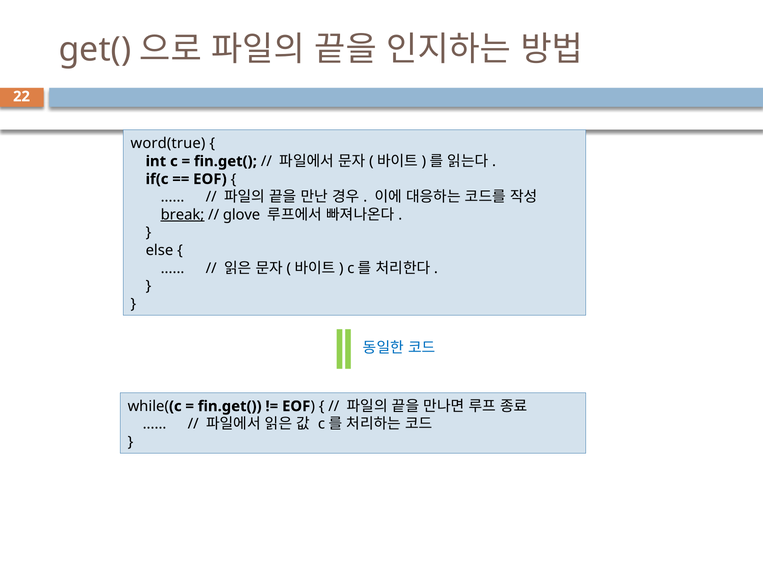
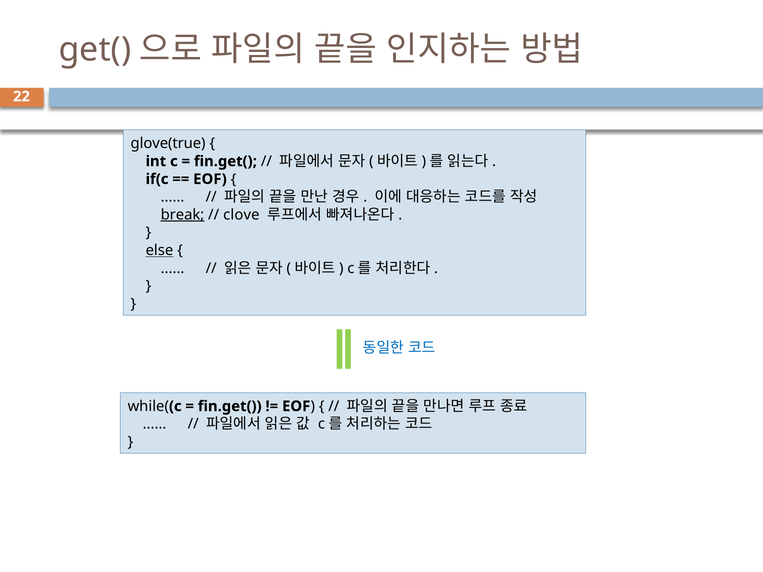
word(true: word(true -> glove(true (168, 144)
glove: glove -> clove (241, 215)
else underline: none -> present (159, 250)
